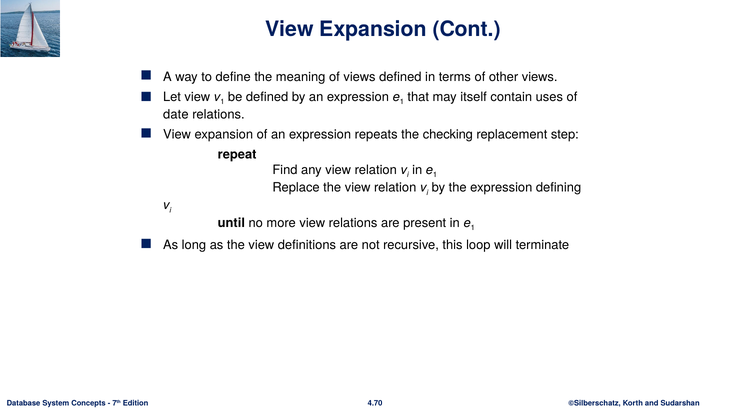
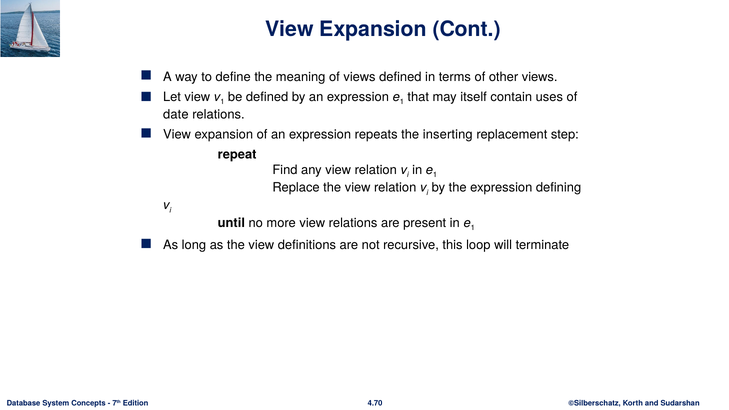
checking: checking -> inserting (448, 134)
